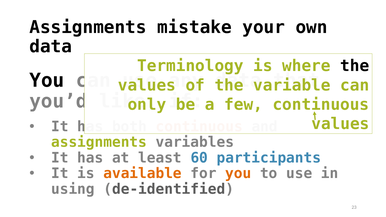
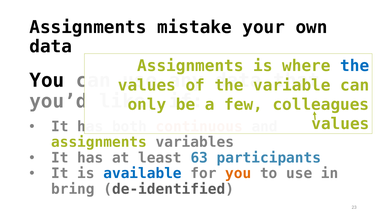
Terminology: Terminology -> Assignments (190, 66)
the colour: black -> blue (355, 66)
few continuous: continuous -> colleagues (321, 105)
60: 60 -> 63 (199, 158)
available colour: orange -> blue (143, 174)
using: using -> bring (73, 189)
